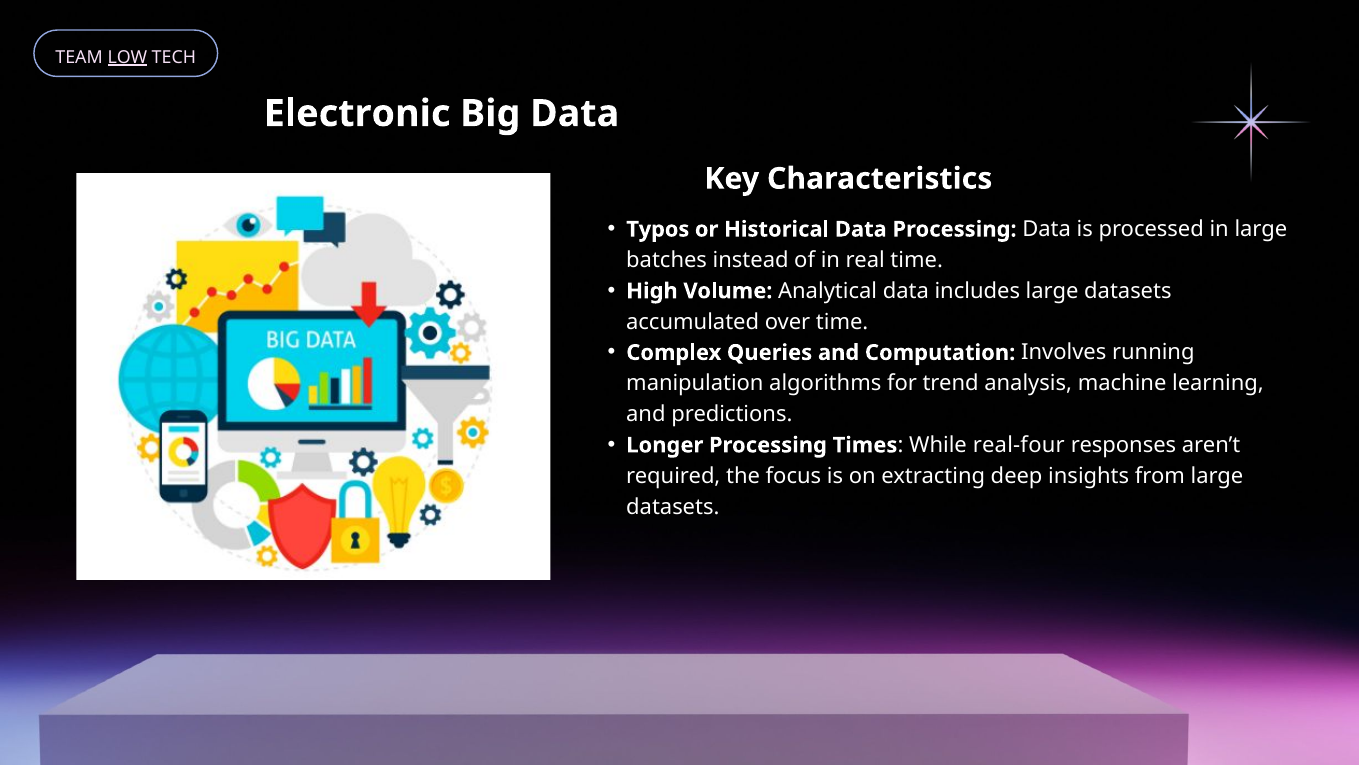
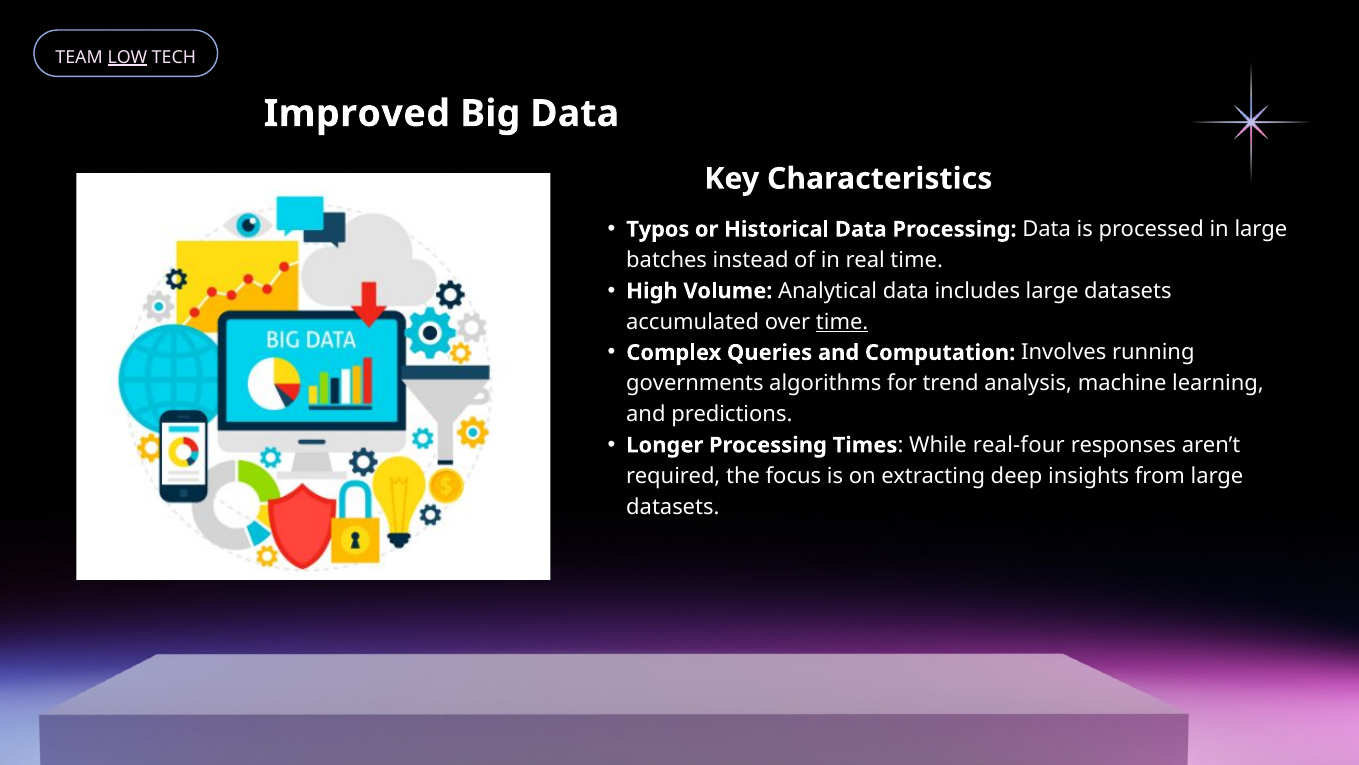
Electronic: Electronic -> Improved (357, 114)
time underline: none -> present (842, 322)
manipulation: manipulation -> governments (695, 383)
